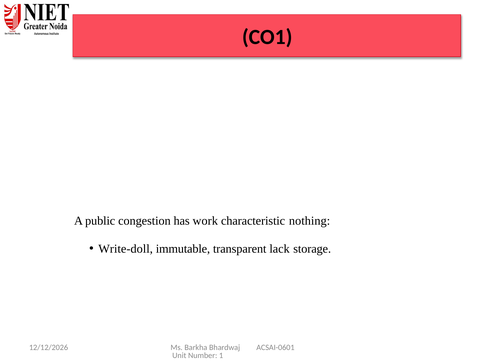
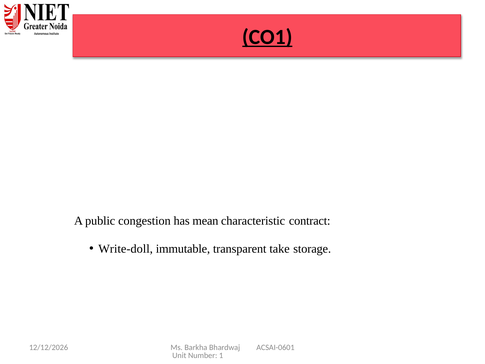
CO1 underline: none -> present (267, 37)
work: work -> mean (205, 221)
nothing: nothing -> contract (310, 221)
lack: lack -> take (280, 249)
